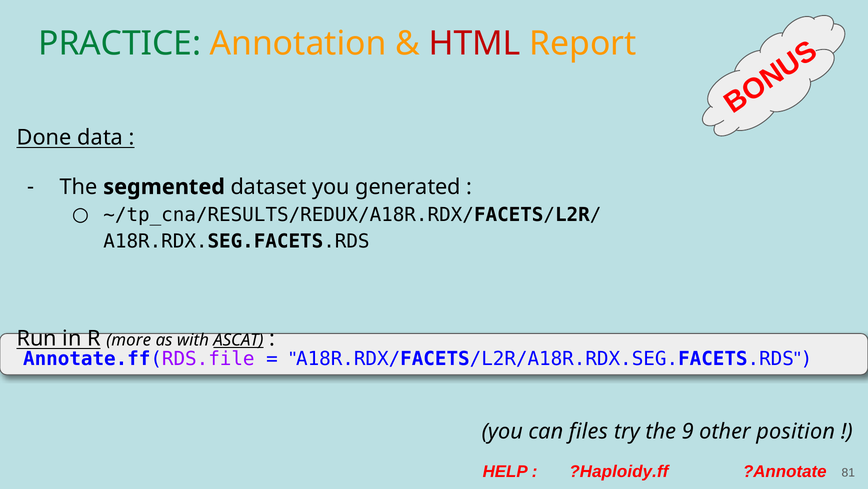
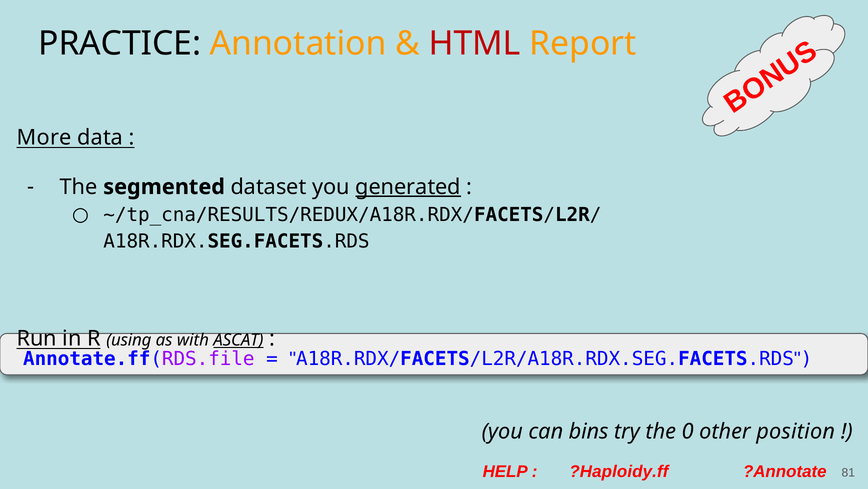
PRACTICE colour: green -> black (120, 43)
Done: Done -> More (44, 137)
generated underline: none -> present (408, 187)
more: more -> using (129, 340)
files: files -> bins (589, 431)
9: 9 -> 0 (688, 431)
